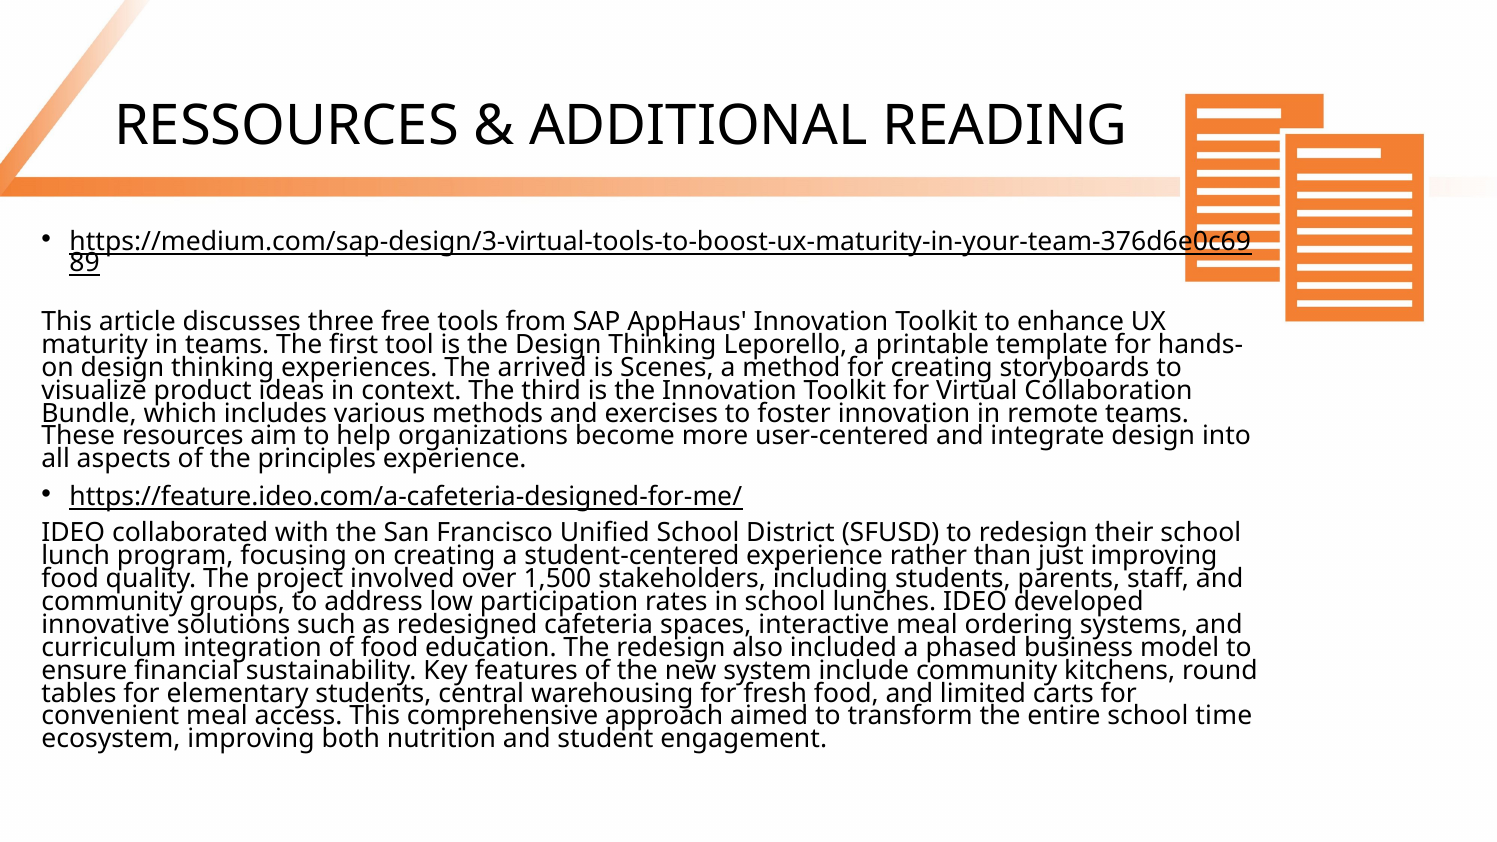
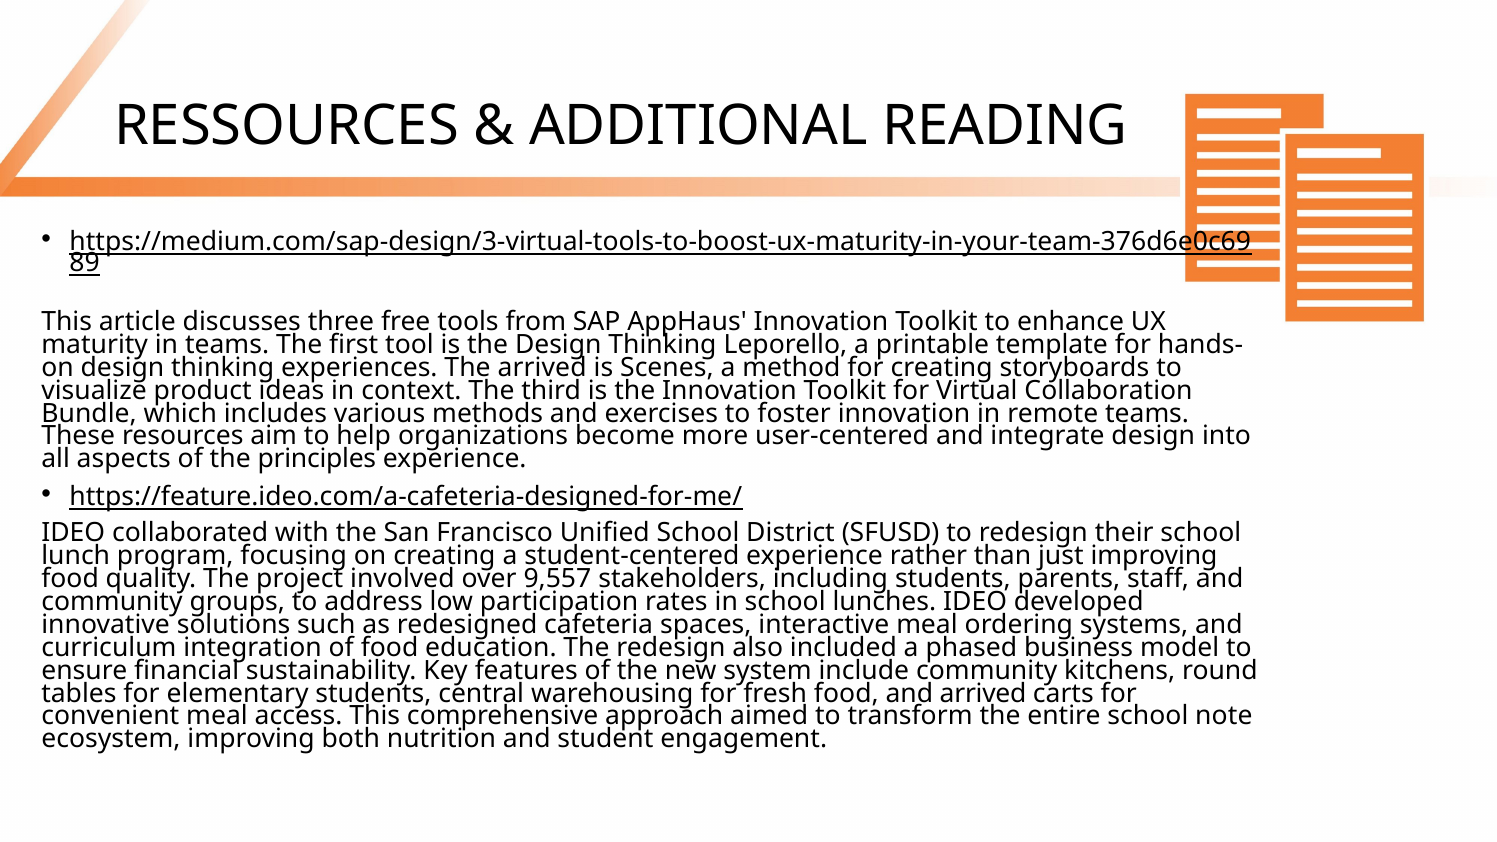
1,500: 1,500 -> 9,557 (557, 579)
and limited: limited -> arrived (983, 693)
time: time -> note (1224, 716)
